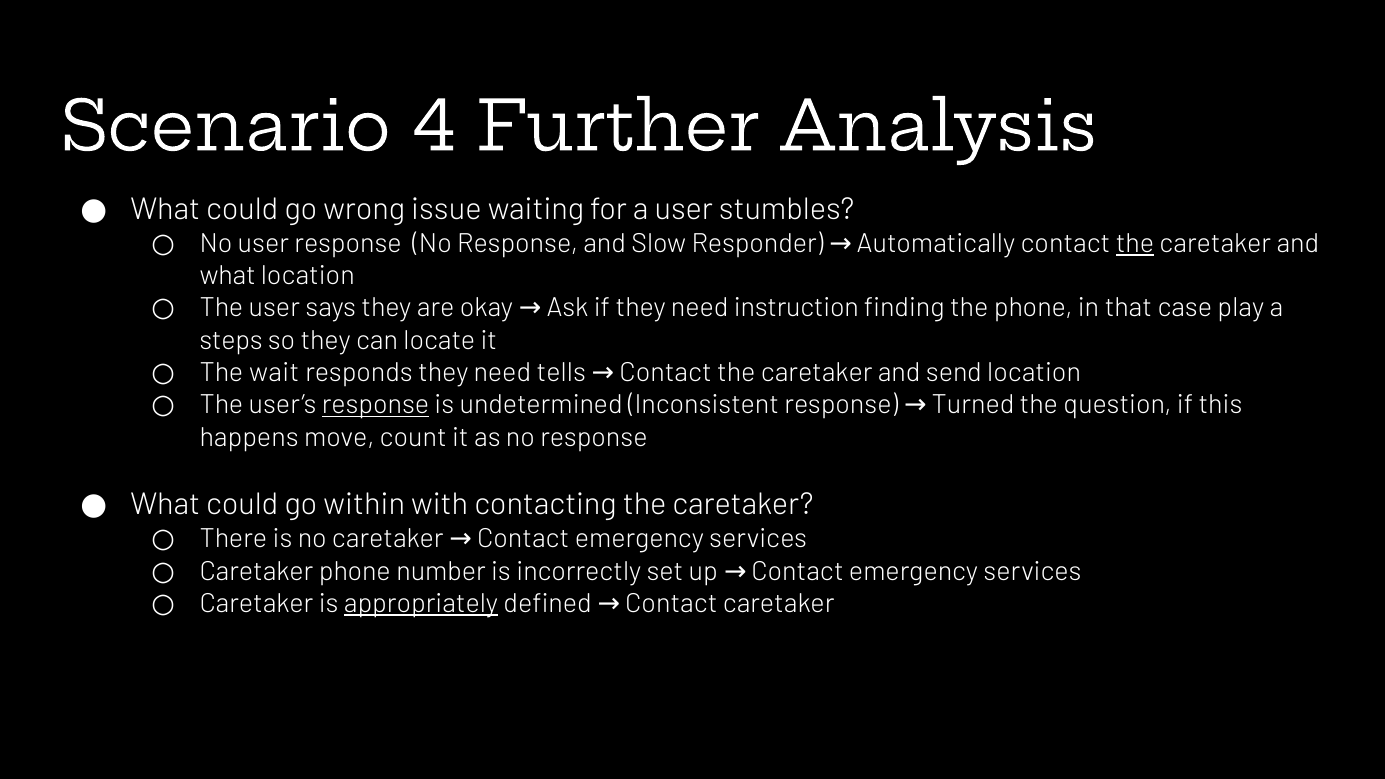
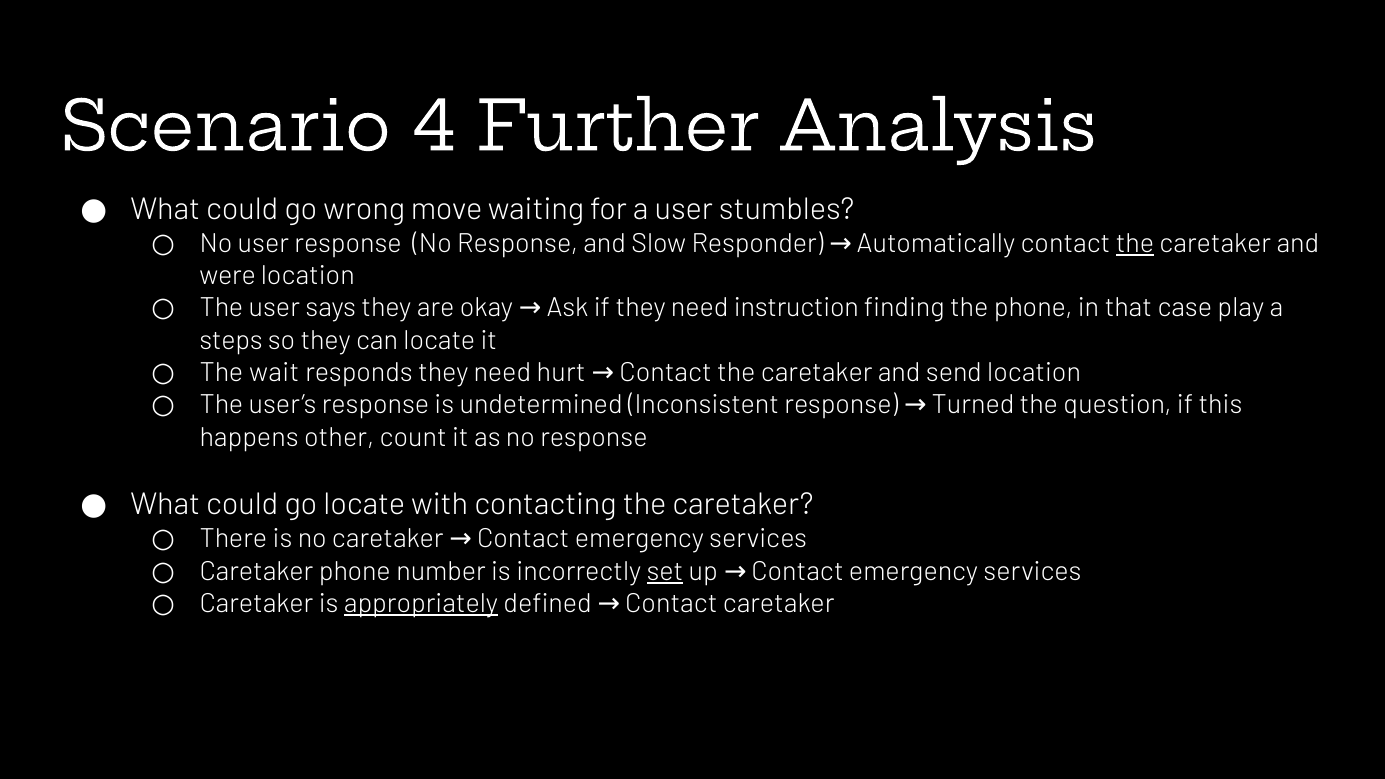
issue: issue -> move (447, 209)
what: what -> were (228, 276)
tells: tells -> hurt (561, 373)
response underline: present -> none (376, 405)
move: move -> other (339, 437)
go within: within -> locate (364, 505)
set underline: none -> present (665, 571)
